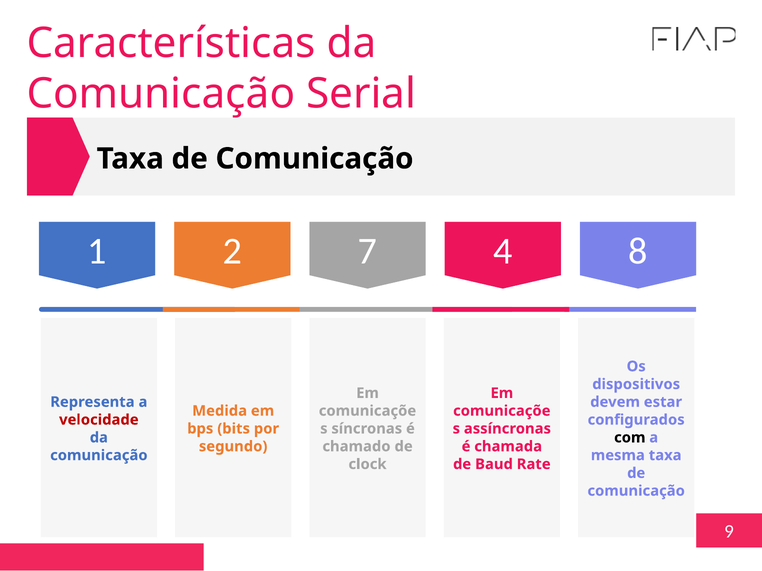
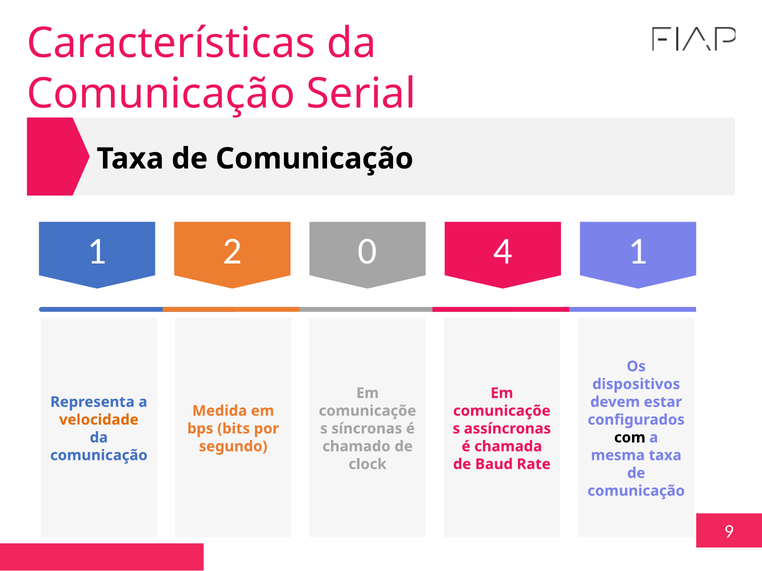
7: 7 -> 0 (368, 251)
4 8: 8 -> 1 (638, 251)
velocidade colour: red -> orange (99, 420)
